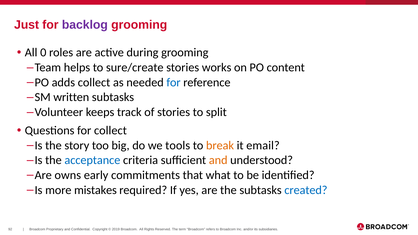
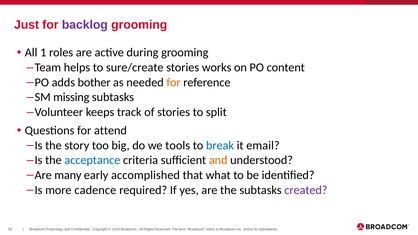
0: 0 -> 1 (43, 53)
adds collect: collect -> bother (94, 82)
for colour: blue -> orange (174, 82)
written: written -> missing (71, 97)
for collect: collect -> attend (110, 131)
break colour: orange -> blue (220, 145)
owns: owns -> many (68, 175)
commitments: commitments -> accomplished (145, 175)
mistakes: mistakes -> cadence (95, 190)
created colour: blue -> purple (306, 190)
